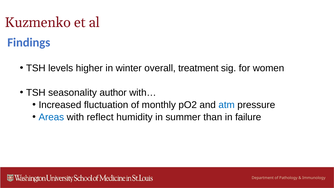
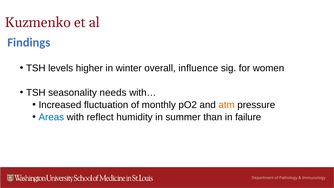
treatment: treatment -> influence (198, 68)
author: author -> needs (113, 93)
atm colour: blue -> orange (227, 105)
